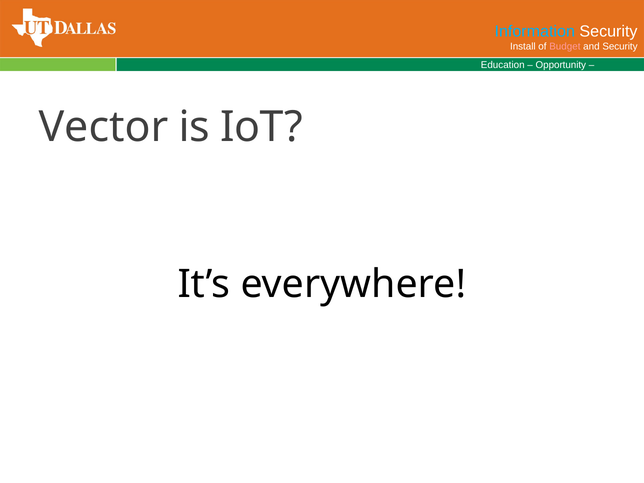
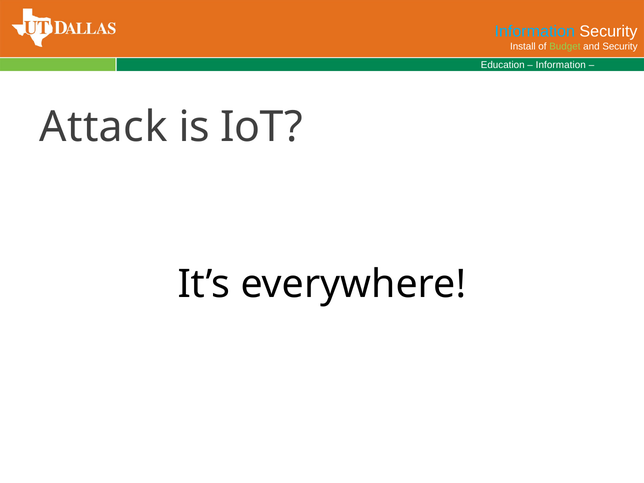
Budget colour: pink -> light green (565, 46)
Opportunity: Opportunity -> Information (561, 65)
Vector: Vector -> Attack (103, 127)
